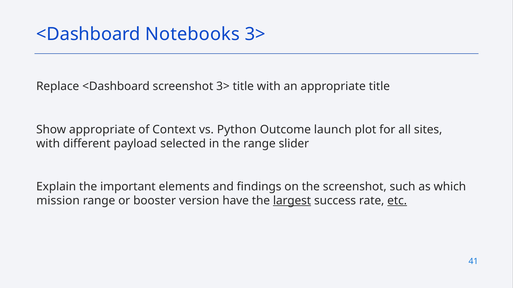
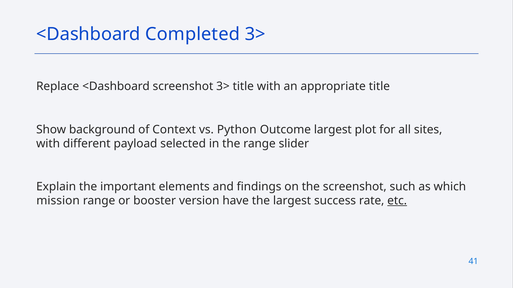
Notebooks: Notebooks -> Completed (193, 34)
Show appropriate: appropriate -> background (102, 130)
Outcome launch: launch -> largest (333, 130)
largest underline: present -> none (292, 201)
